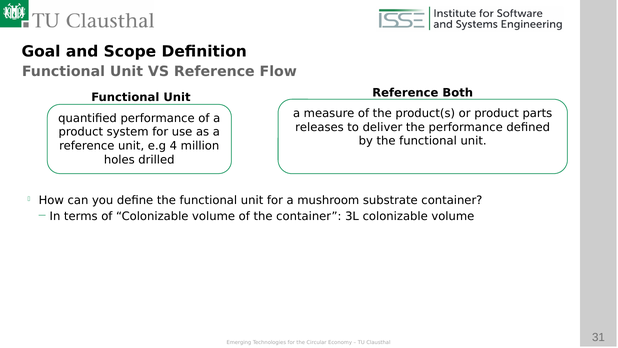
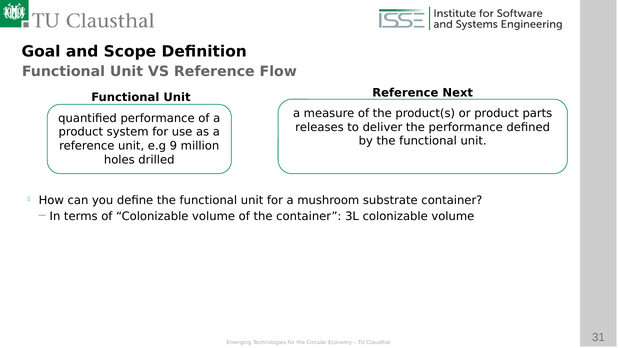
Both: Both -> Next (458, 93)
4: 4 -> 9 (173, 146)
